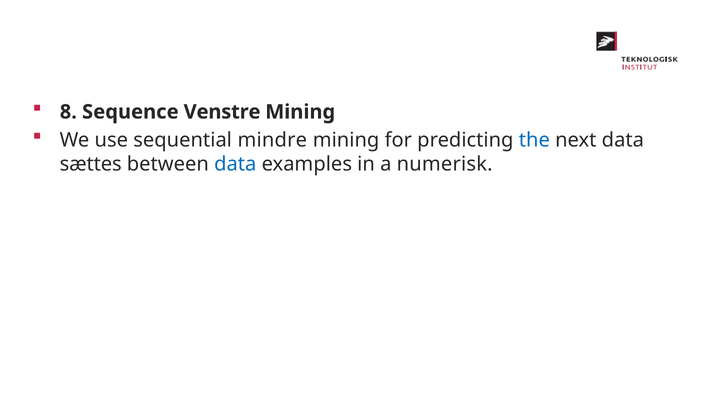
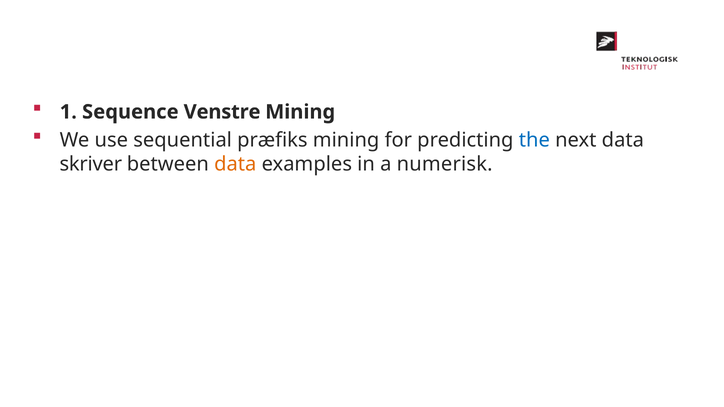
8: 8 -> 1 (68, 112)
mindre: mindre -> præfiks (272, 140)
sættes: sættes -> skriver (91, 164)
data colour: blue -> orange (235, 164)
